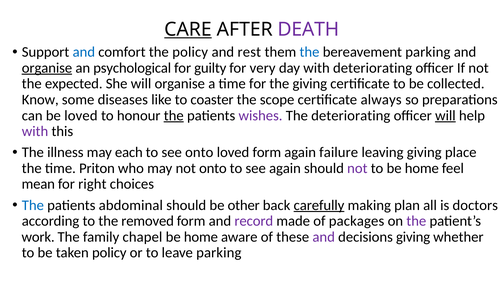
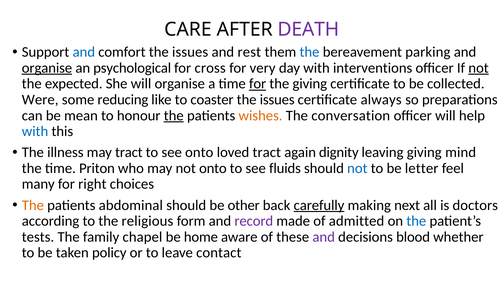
CARE underline: present -> none (188, 30)
comfort the policy: policy -> issues (190, 52)
guilty: guilty -> cross (210, 68)
with deteriorating: deteriorating -> interventions (373, 68)
not underline: none -> present (479, 68)
for underline: none -> present (258, 84)
Know: Know -> Were (40, 100)
diseases: diseases -> reducing (123, 100)
scope: scope -> issues (277, 100)
be loved: loved -> mean (81, 115)
wishes colour: purple -> orange (261, 115)
The deteriorating: deteriorating -> conversation (351, 115)
will underline: present -> none (445, 115)
with colour: purple -> blue (35, 131)
may each: each -> tract (129, 152)
loved form: form -> tract (267, 152)
failure: failure -> dignity (339, 152)
place: place -> mind (461, 152)
see again: again -> fluids (285, 168)
not colour: purple -> blue (357, 168)
to be home: home -> letter (422, 168)
mean: mean -> many (38, 184)
The colour: blue -> orange (33, 205)
plan: plan -> next (407, 205)
removed: removed -> religious (147, 221)
packages: packages -> admitted (357, 221)
the colour: purple -> blue (416, 221)
work: work -> tests (38, 237)
decisions giving: giving -> blood (413, 237)
leave parking: parking -> contact (219, 253)
